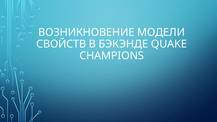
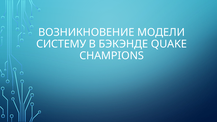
СВОЙСТВ: СВОЙСТВ -> СИСТЕМУ (61, 44)
